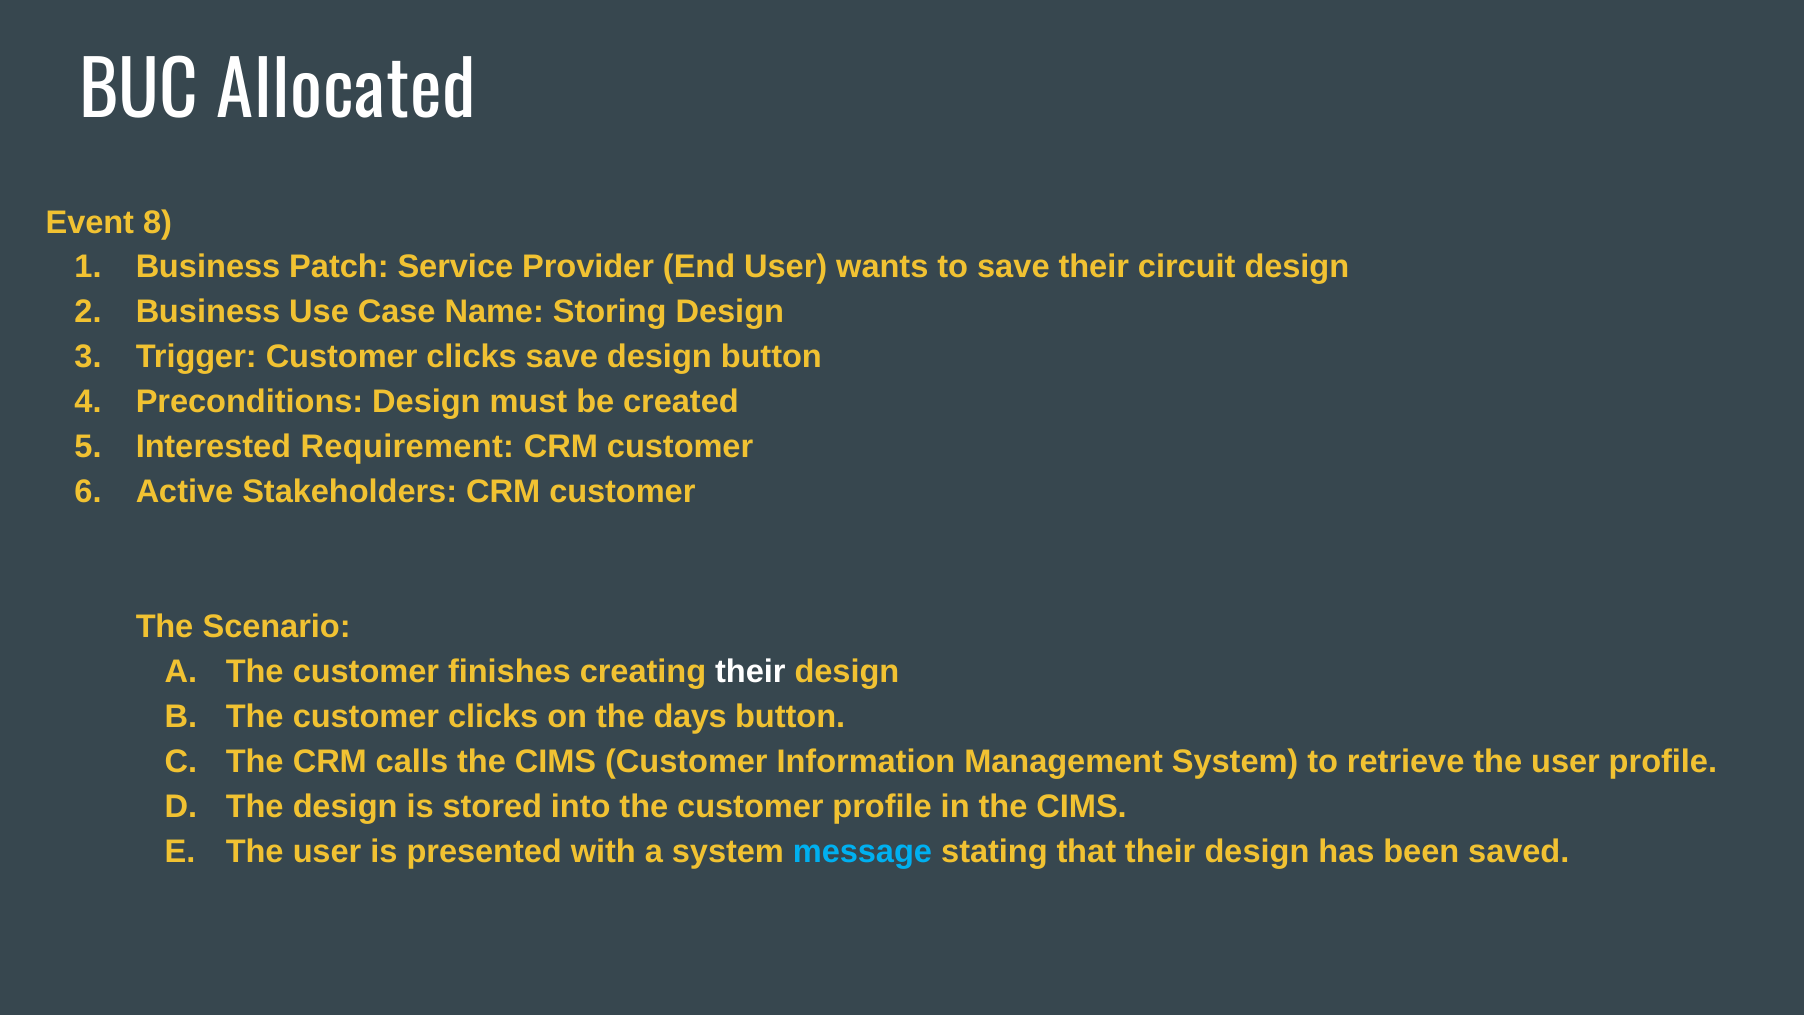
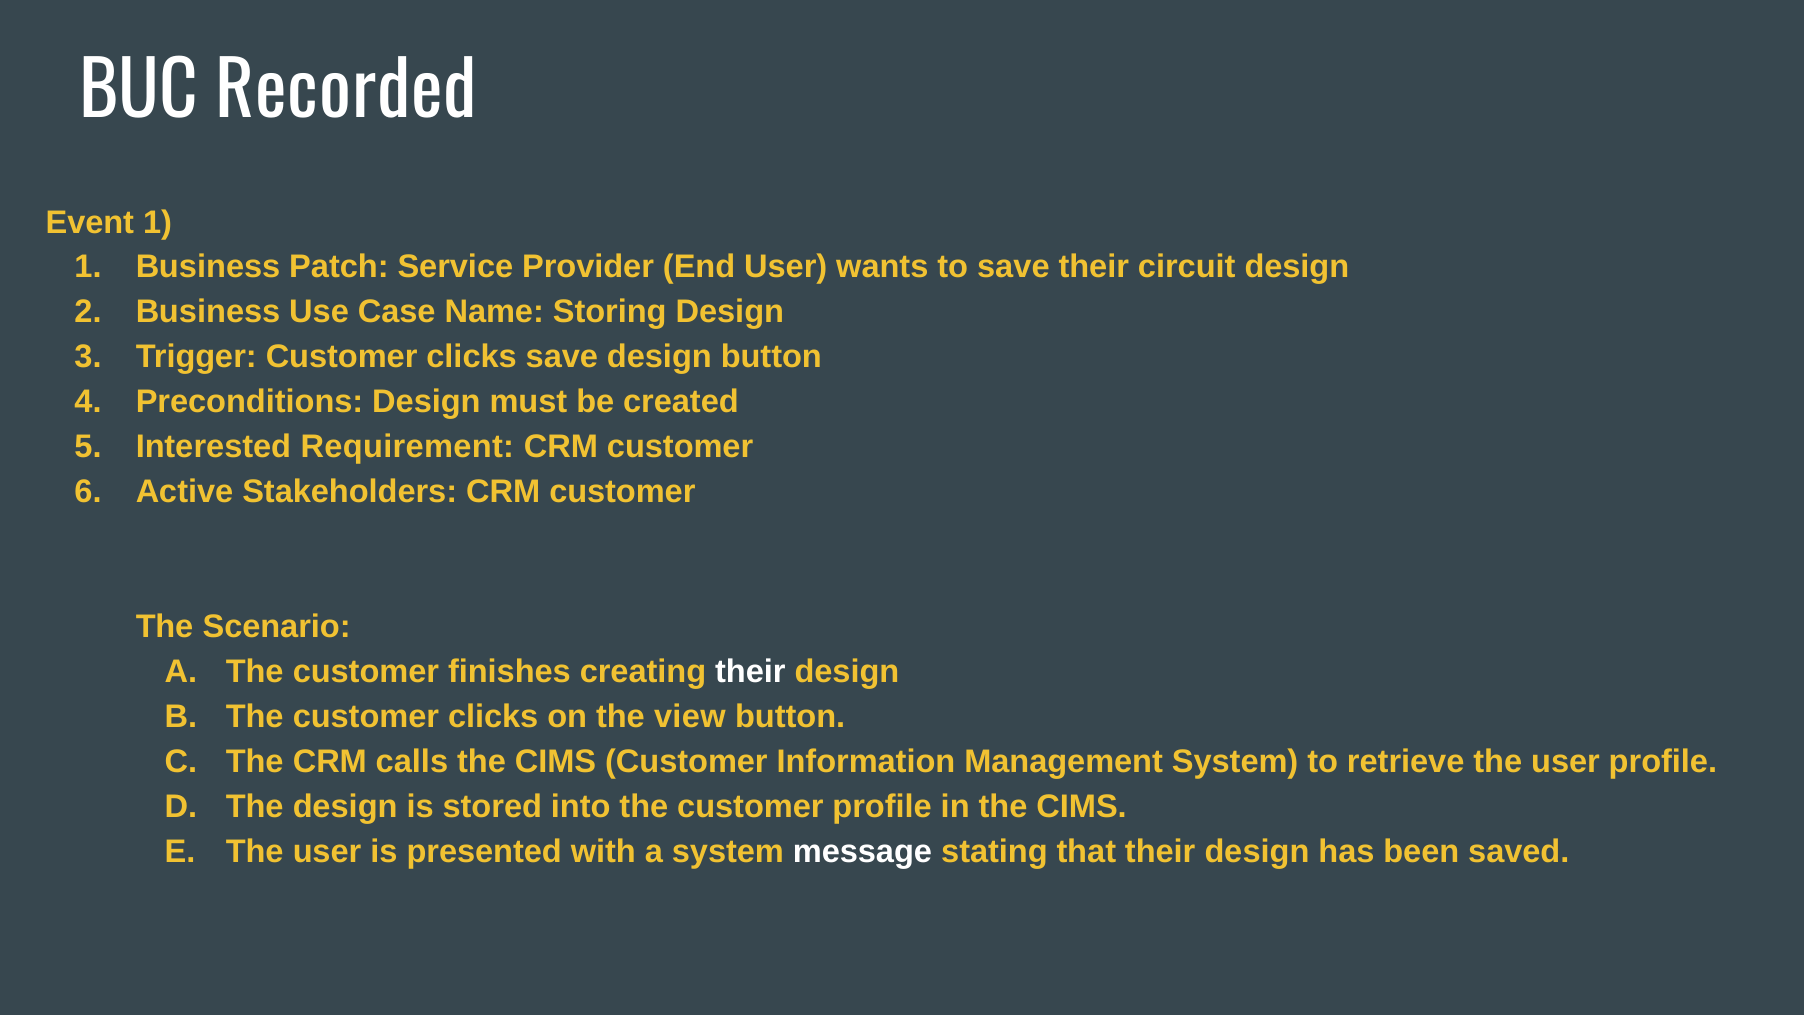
Allocated: Allocated -> Recorded (346, 93)
Event 8: 8 -> 1 (158, 222)
days: days -> view (690, 717)
message colour: light blue -> white (862, 852)
